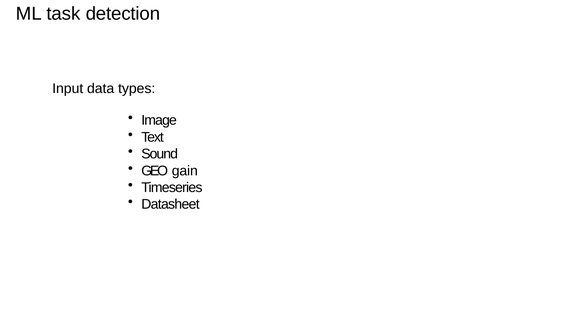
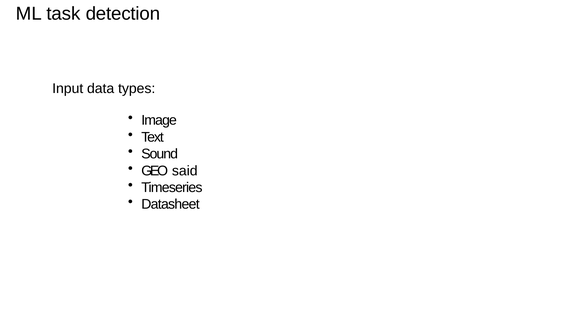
gain: gain -> said (185, 171)
